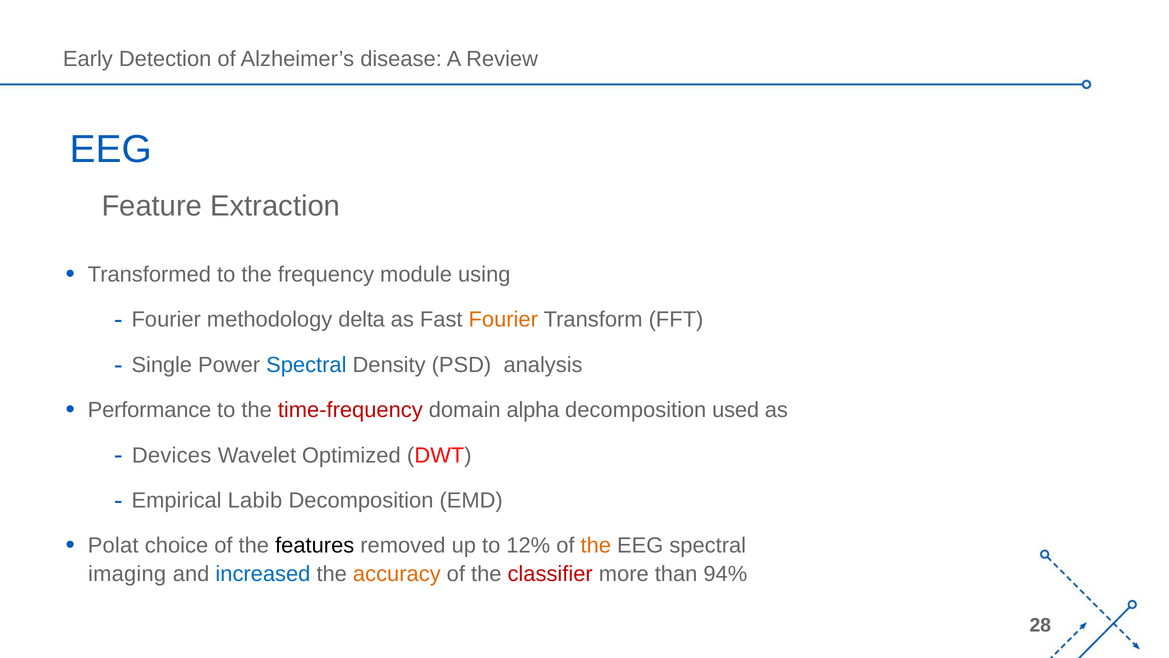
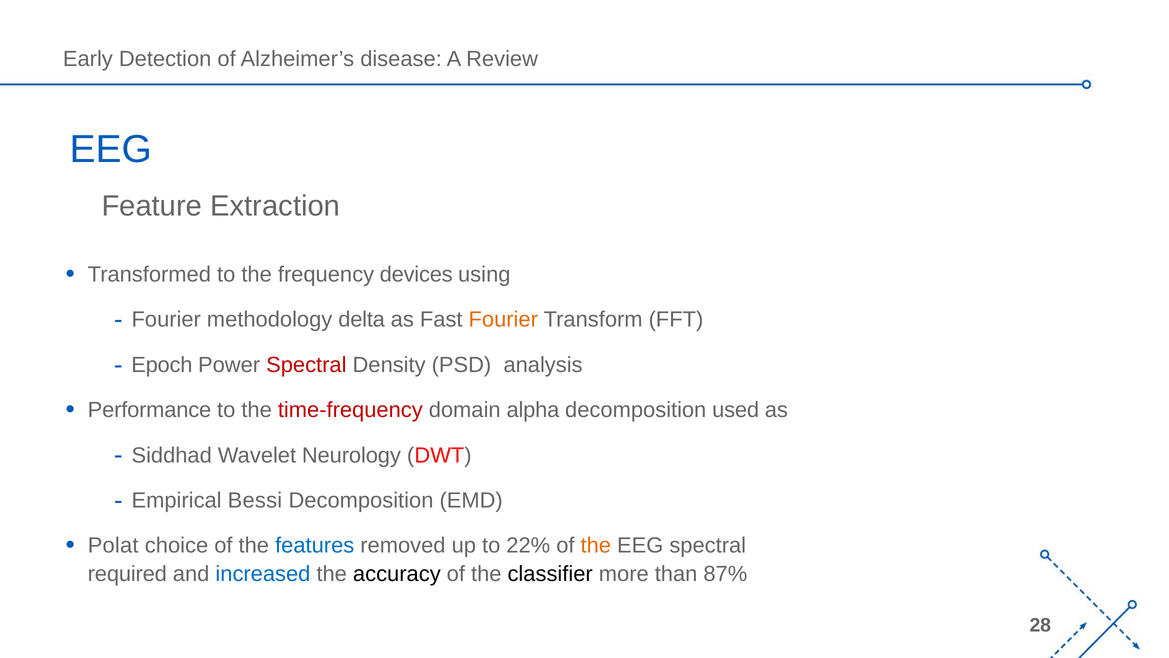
module: module -> devices (416, 274)
Single: Single -> Epoch (162, 365)
Spectral colour: blue -> red (306, 365)
Devices: Devices -> Siddhad (172, 455)
Optimized: Optimized -> Neurology (351, 455)
Labib: Labib -> Bessi (255, 500)
features colour: black -> blue (315, 545)
12%: 12% -> 22% (528, 545)
imaging: imaging -> required (127, 573)
accuracy colour: orange -> black (397, 573)
classifier colour: red -> black (550, 573)
94%: 94% -> 87% (725, 573)
